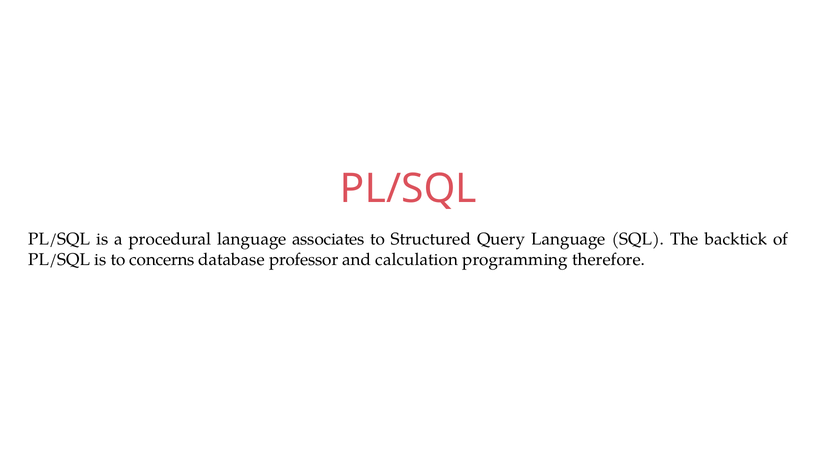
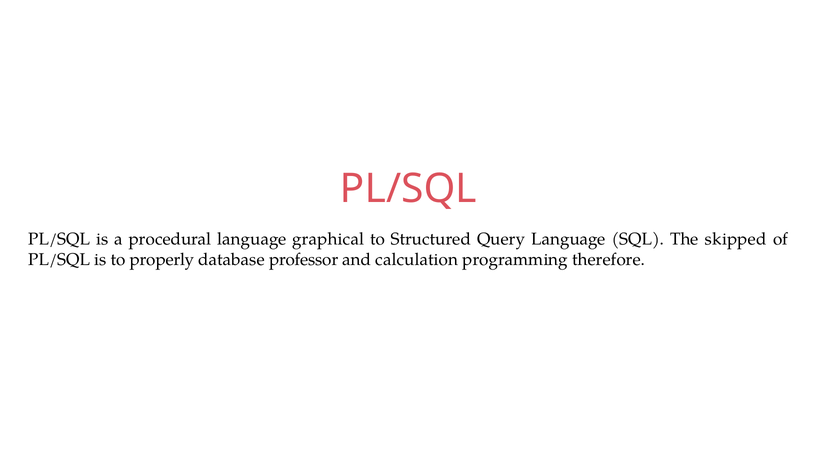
associates: associates -> graphical (328, 239)
backtick: backtick -> skipped (736, 239)
concerns: concerns -> properly (162, 260)
